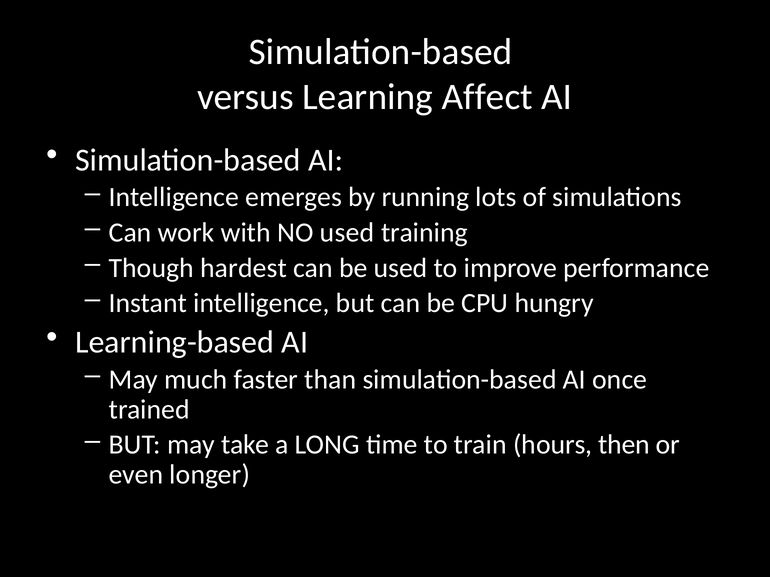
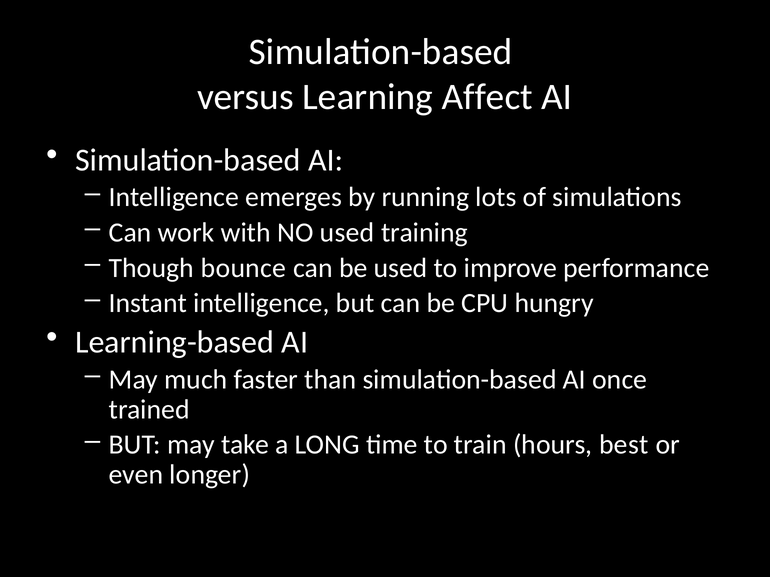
hardest: hardest -> bounce (243, 268)
then: then -> best (624, 445)
